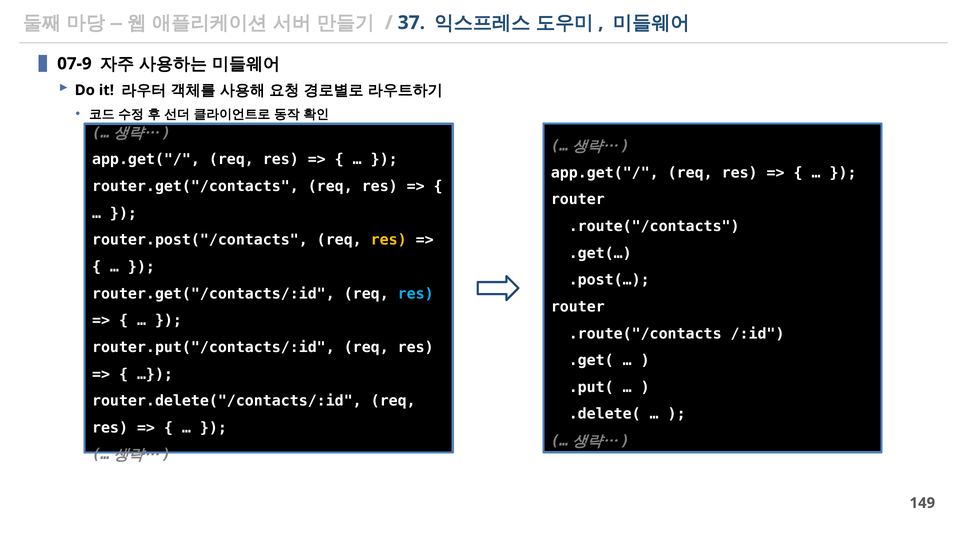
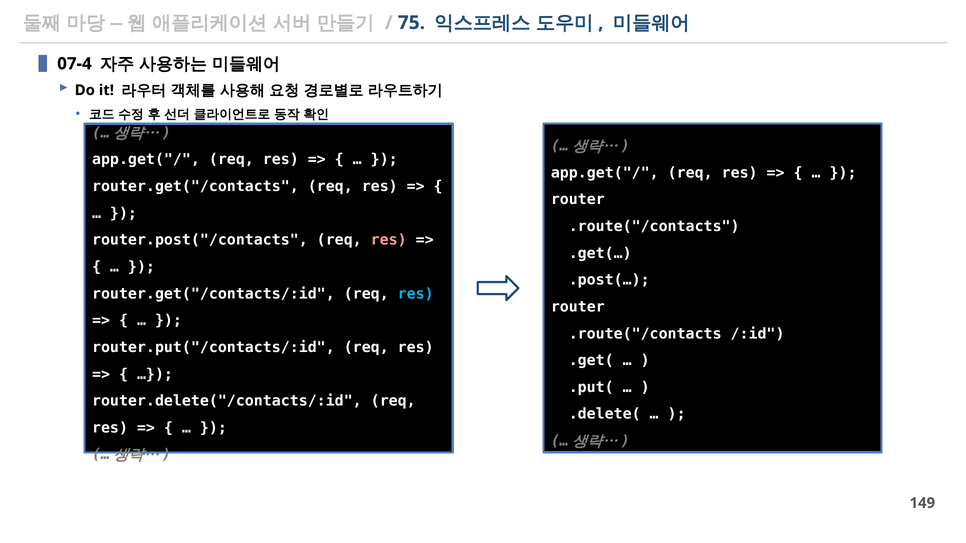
37: 37 -> 75 (411, 23)
07-9: 07-9 -> 07-4 (74, 64)
res colour: yellow -> pink (389, 240)
